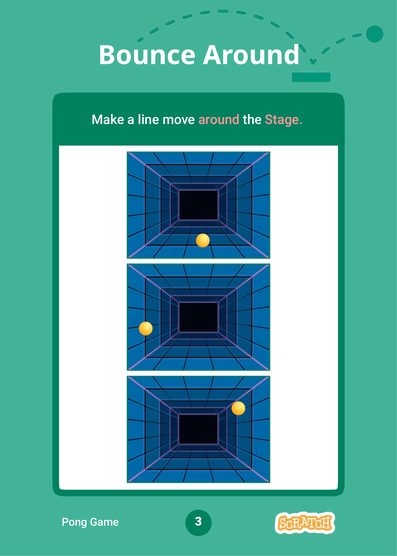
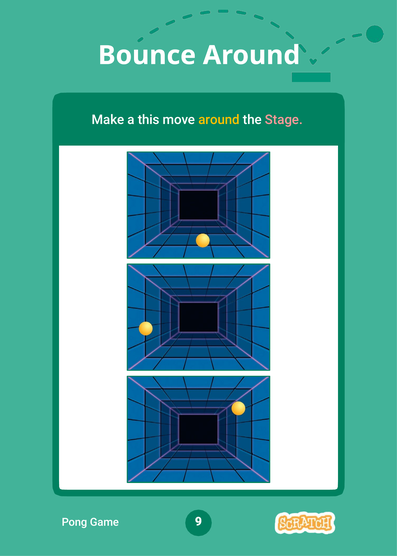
line: line -> this (149, 120)
around colour: pink -> yellow (219, 120)
3: 3 -> 9 (198, 521)
